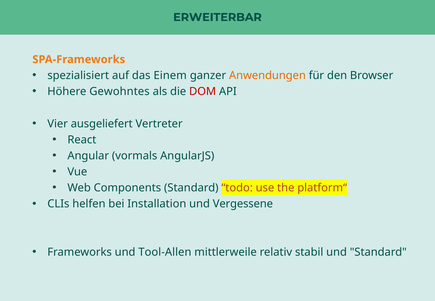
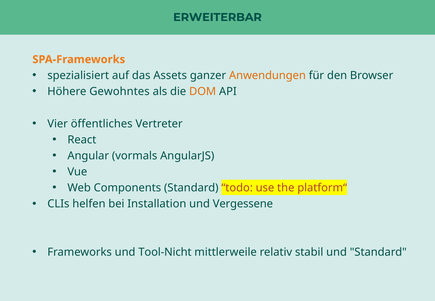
Einem: Einem -> Assets (170, 76)
DOM colour: red -> orange (203, 92)
ausgeliefert: ausgeliefert -> öffentliches (102, 124)
Tool-Allen: Tool-Allen -> Tool-Nicht (165, 252)
